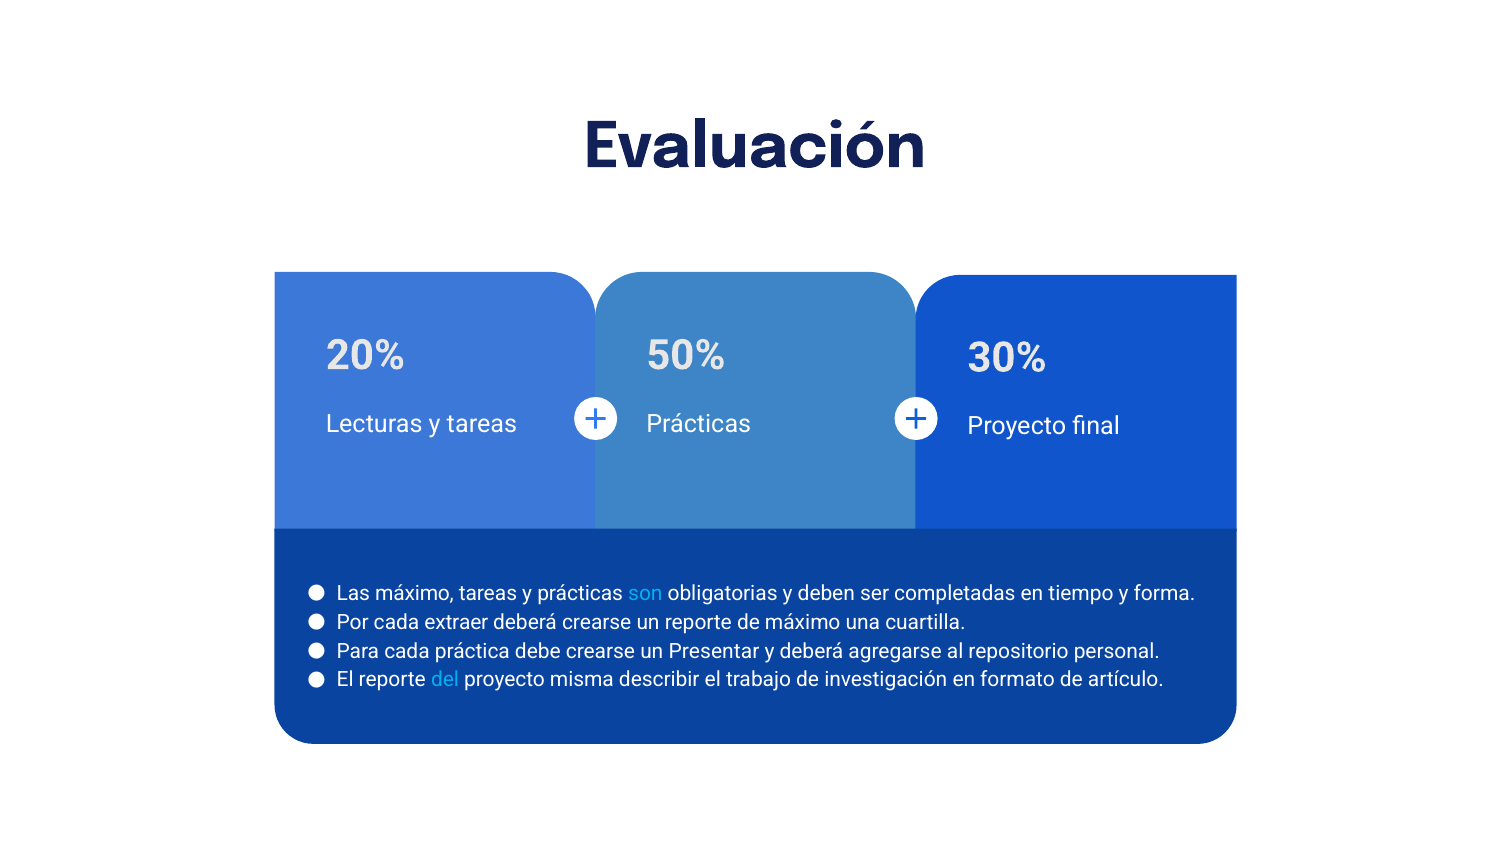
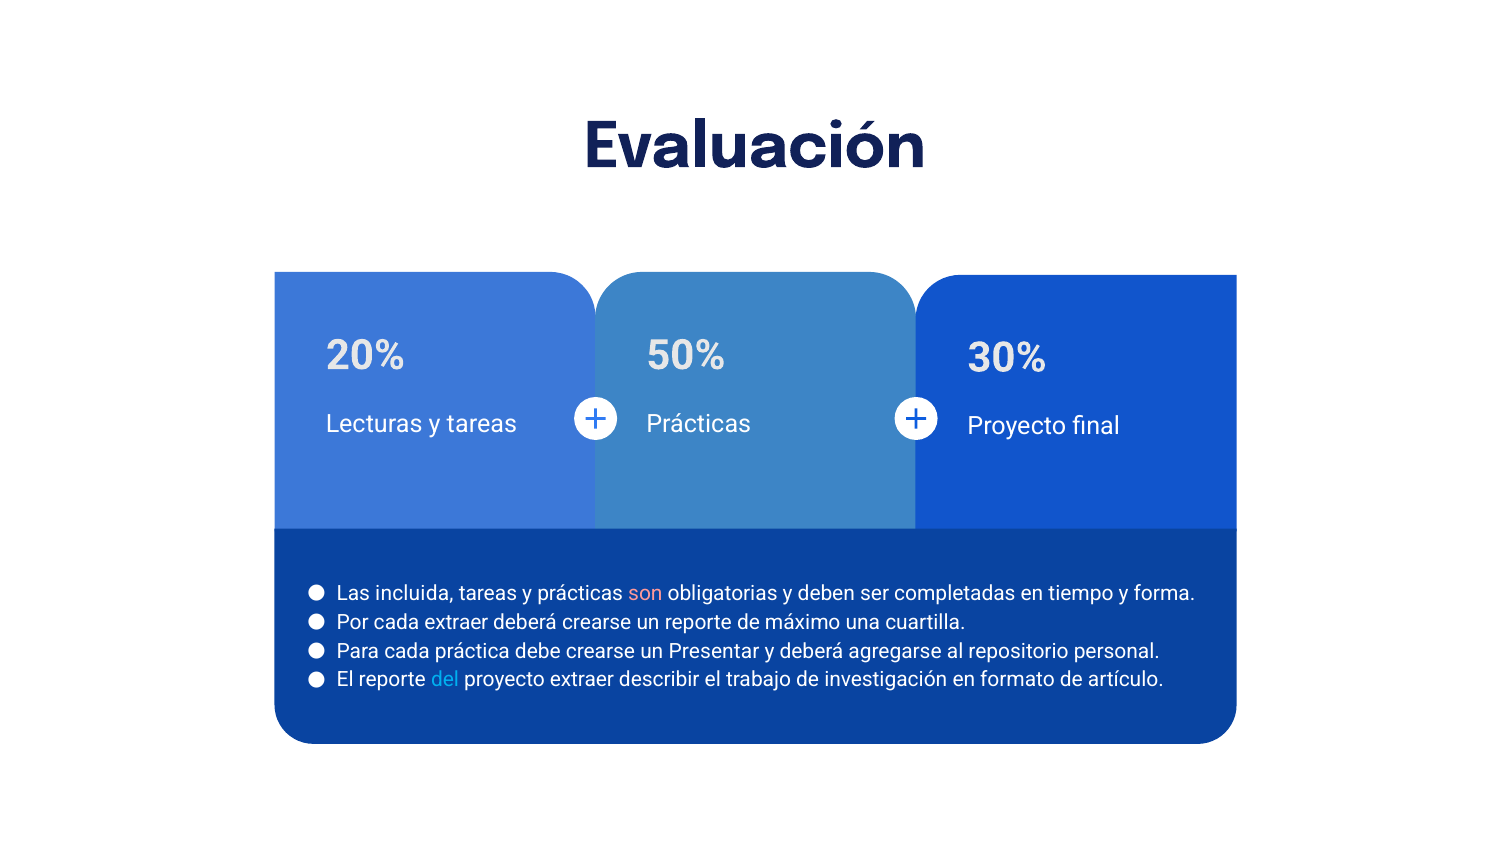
Las máximo: máximo -> incluida (414, 593)
son colour: light blue -> pink (645, 593)
proyecto misma: misma -> extraer (582, 680)
